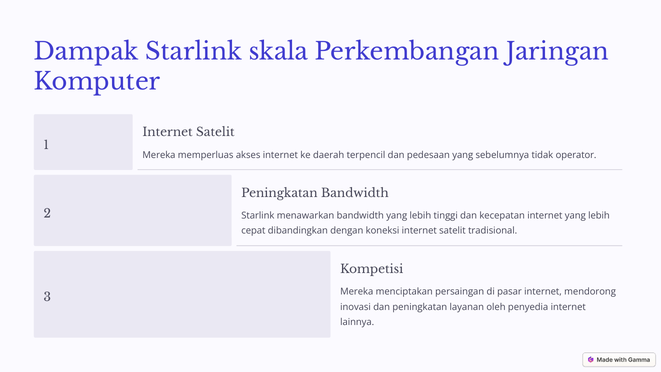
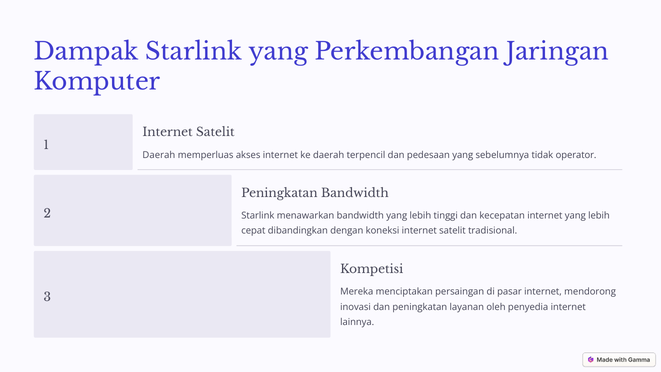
Starlink skala: skala -> yang (278, 52)
Mereka: Mereka -> Daerah (159, 155)
